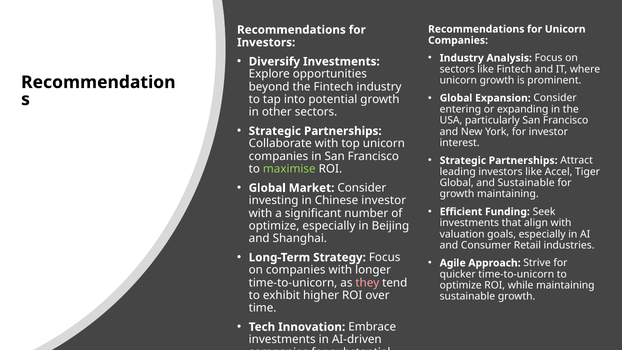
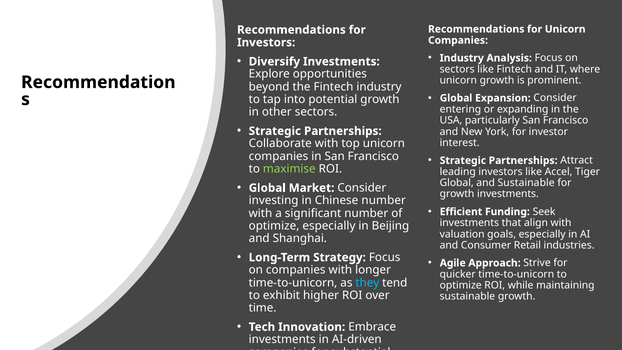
growth maintaining: maintaining -> investments (508, 194)
Chinese investor: investor -> number (384, 200)
they colour: pink -> light blue (367, 283)
